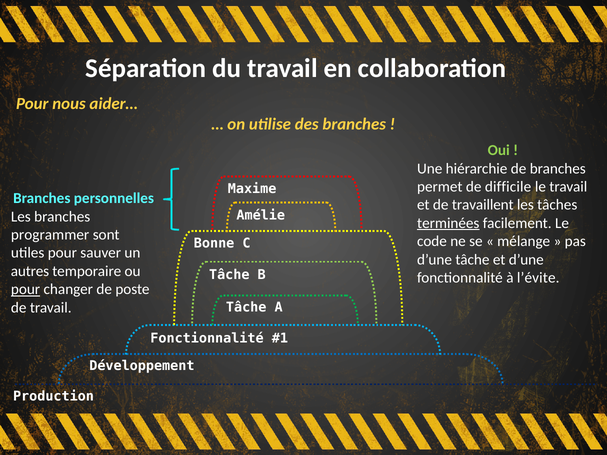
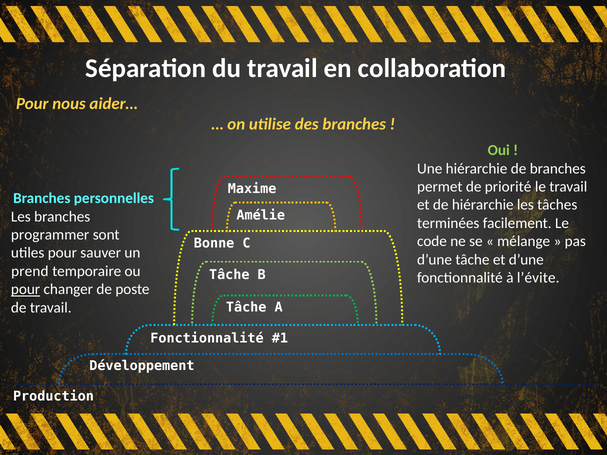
difficile: difficile -> priorité (508, 187)
de travaillent: travaillent -> hiérarchie (483, 205)
terminées underline: present -> none (448, 223)
autres: autres -> prend (30, 271)
